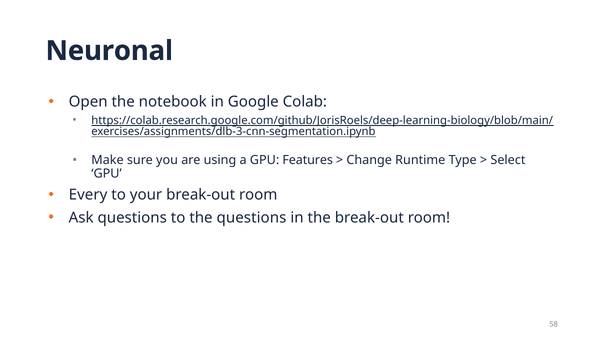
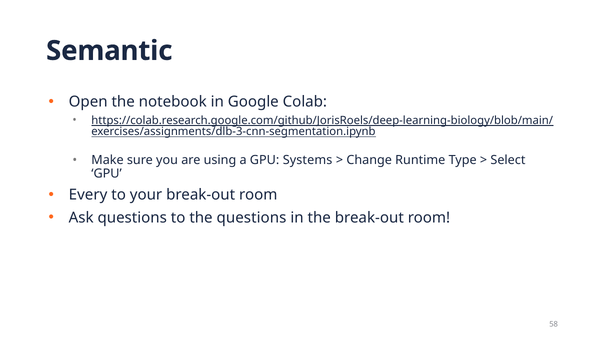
Neuronal: Neuronal -> Semantic (109, 51)
Features: Features -> Systems (308, 160)
